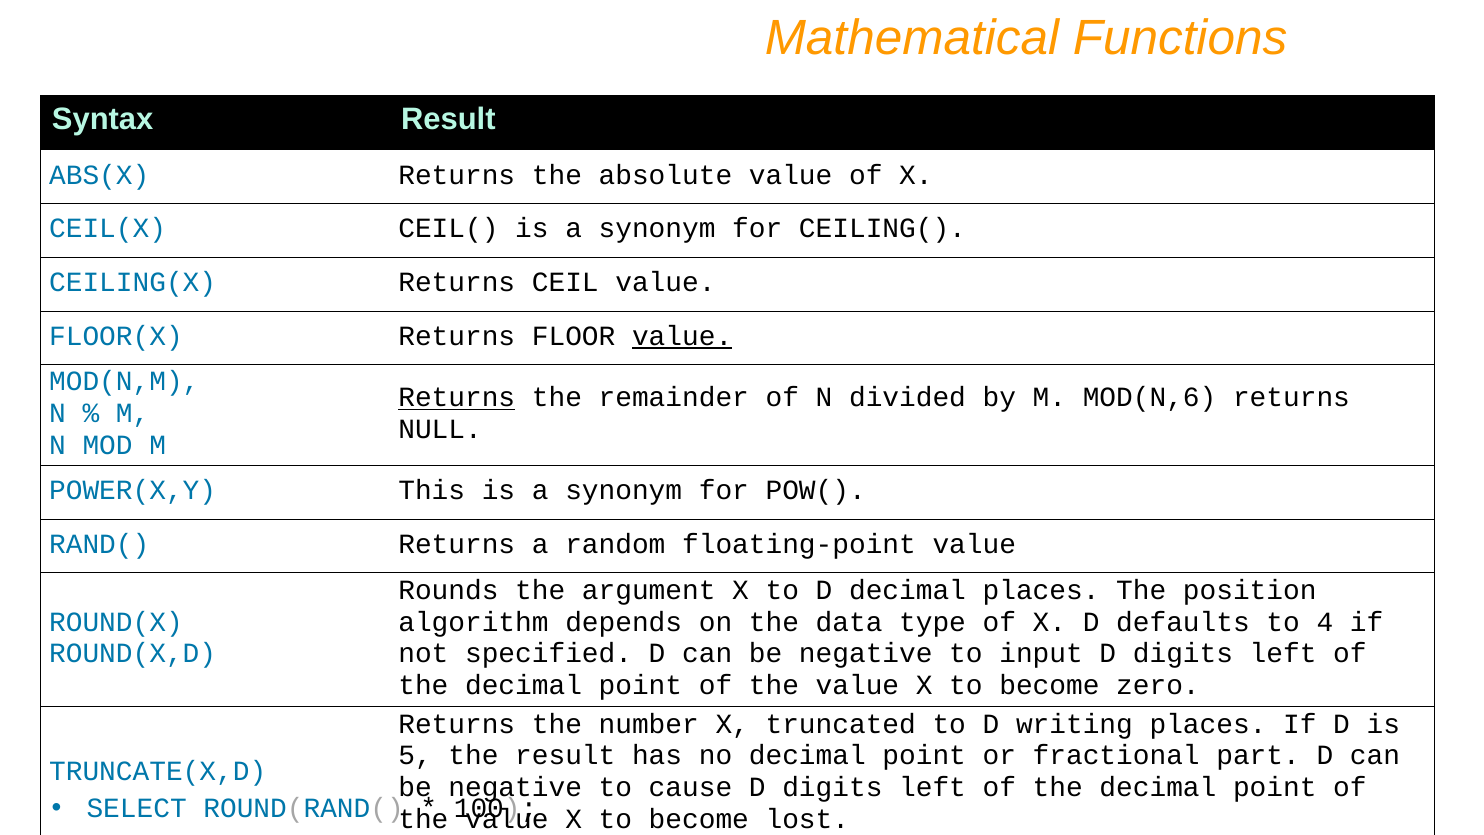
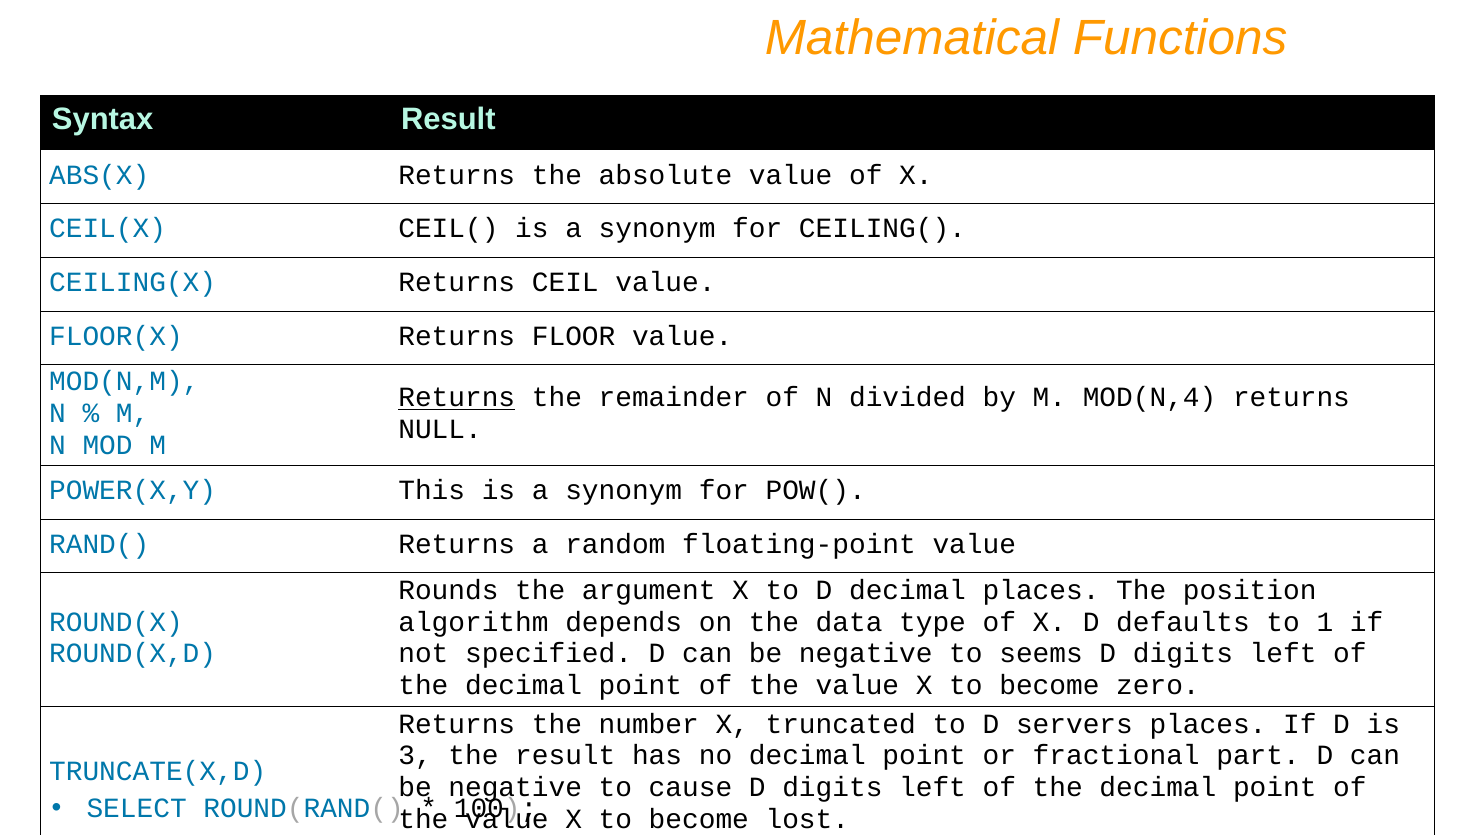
value underline: present -> none (682, 336)
MOD(N,6: MOD(N,6 -> MOD(N,4 (1150, 397)
4: 4 -> 1 (1325, 622)
input: input -> seems (1041, 653)
writing: writing -> servers (1074, 724)
5: 5 -> 3 (415, 756)
